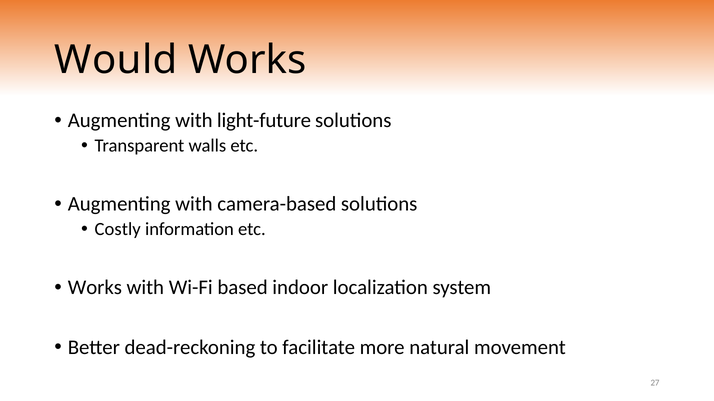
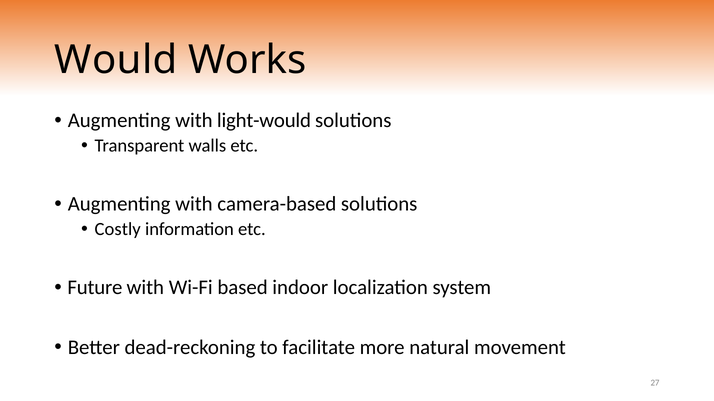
light-future: light-future -> light-would (264, 121)
Works: Works -> Future (95, 288)
